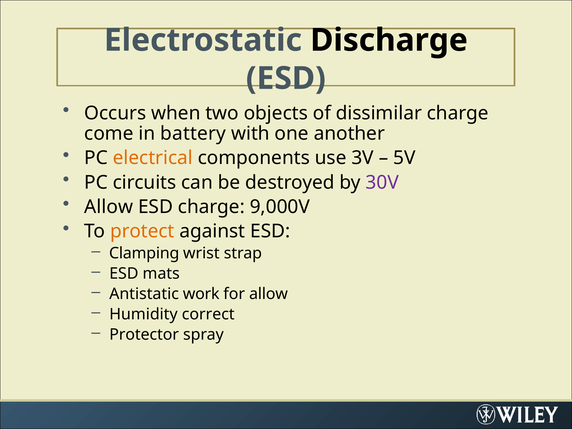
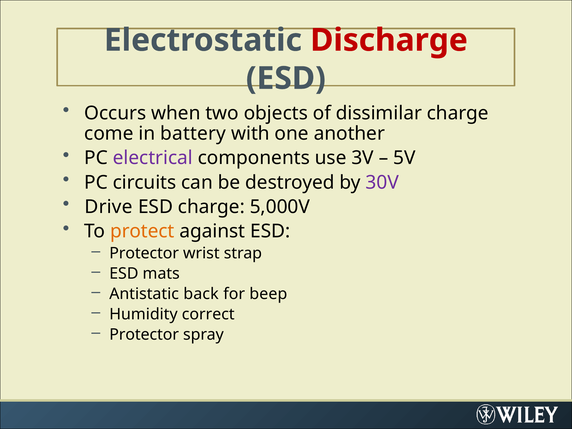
Discharge colour: black -> red (389, 40)
electrical colour: orange -> purple (153, 158)
Allow: Allow -> Drive (109, 207)
9,000V: 9,000V -> 5,000V (280, 207)
Clamping: Clamping -> Protector (144, 253)
work: work -> back (201, 294)
for allow: allow -> beep (268, 294)
